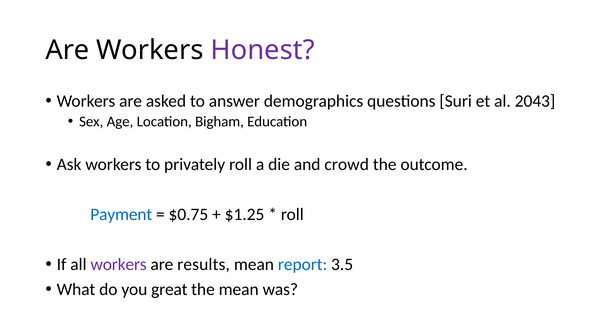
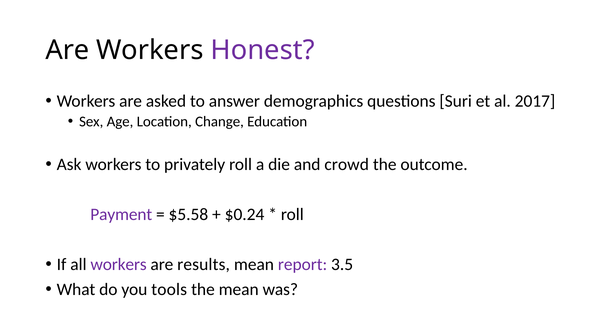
2043: 2043 -> 2017 (535, 101)
Bigham: Bigham -> Change (219, 121)
Payment colour: blue -> purple (121, 214)
$0.75: $0.75 -> $5.58 (188, 214)
$1.25: $1.25 -> $0.24 (245, 214)
report colour: blue -> purple (303, 264)
great: great -> tools (169, 289)
